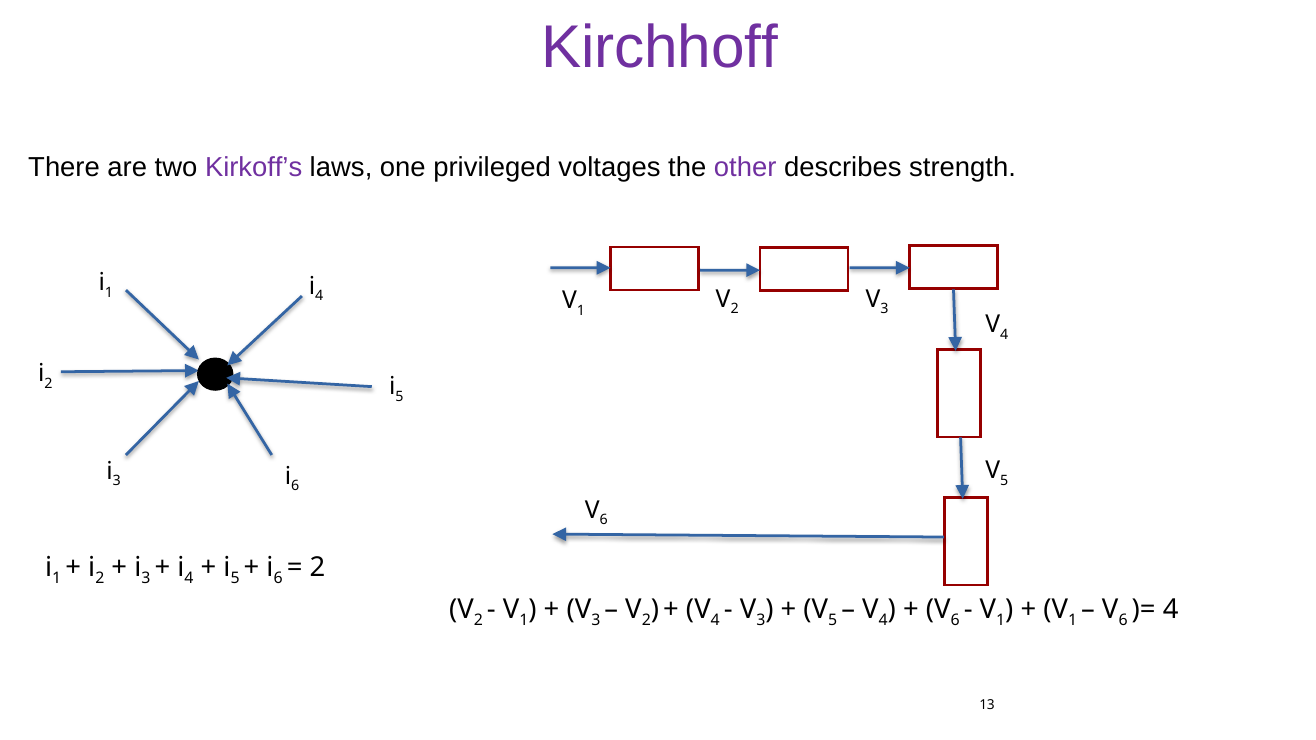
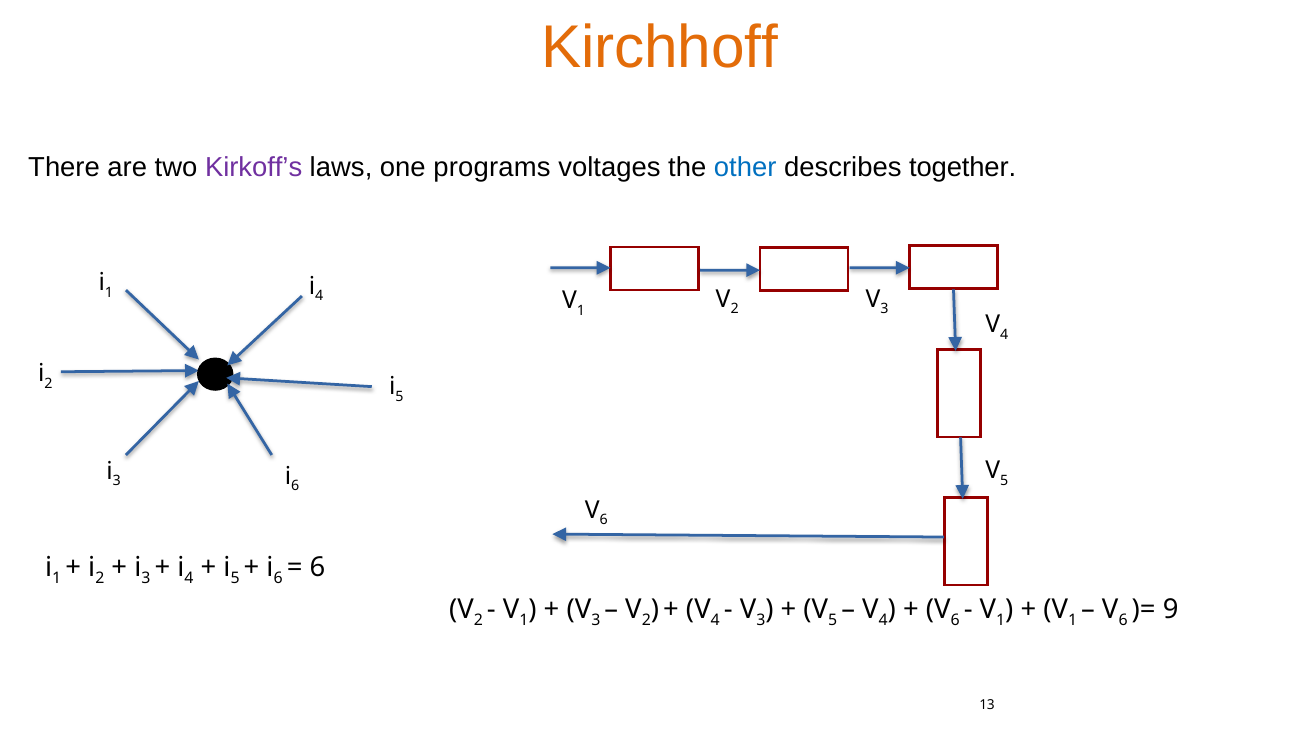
Kirchhoff colour: purple -> orange (660, 48)
privileged: privileged -> programs (492, 168)
other colour: purple -> blue (745, 168)
strength: strength -> together (963, 168)
2: 2 -> 6 (317, 568)
4: 4 -> 9 (1171, 610)
